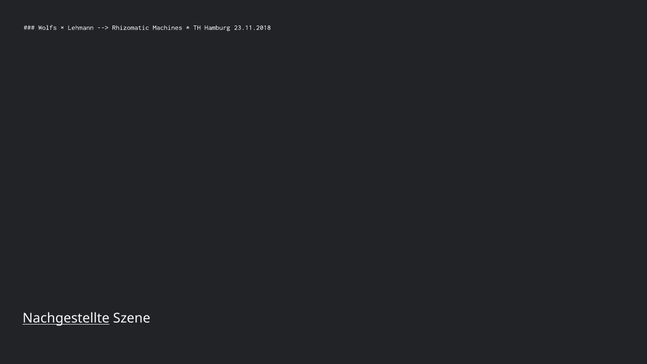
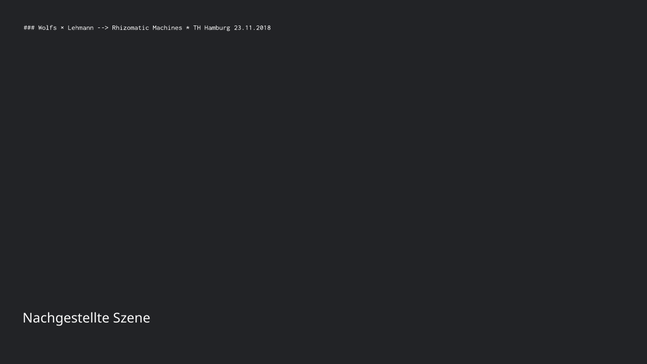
Nachgestellte underline: present -> none (66, 318)
